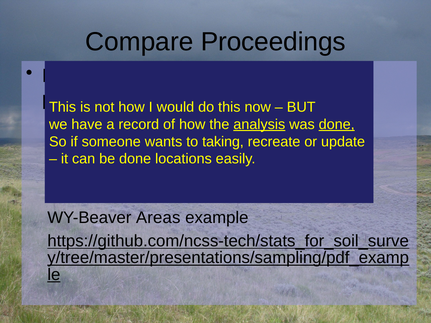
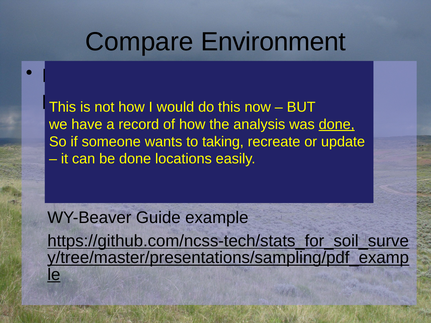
Proceedings: Proceedings -> Environment (273, 42)
analysis underline: present -> none (259, 125)
Areas: Areas -> Guide (158, 218)
